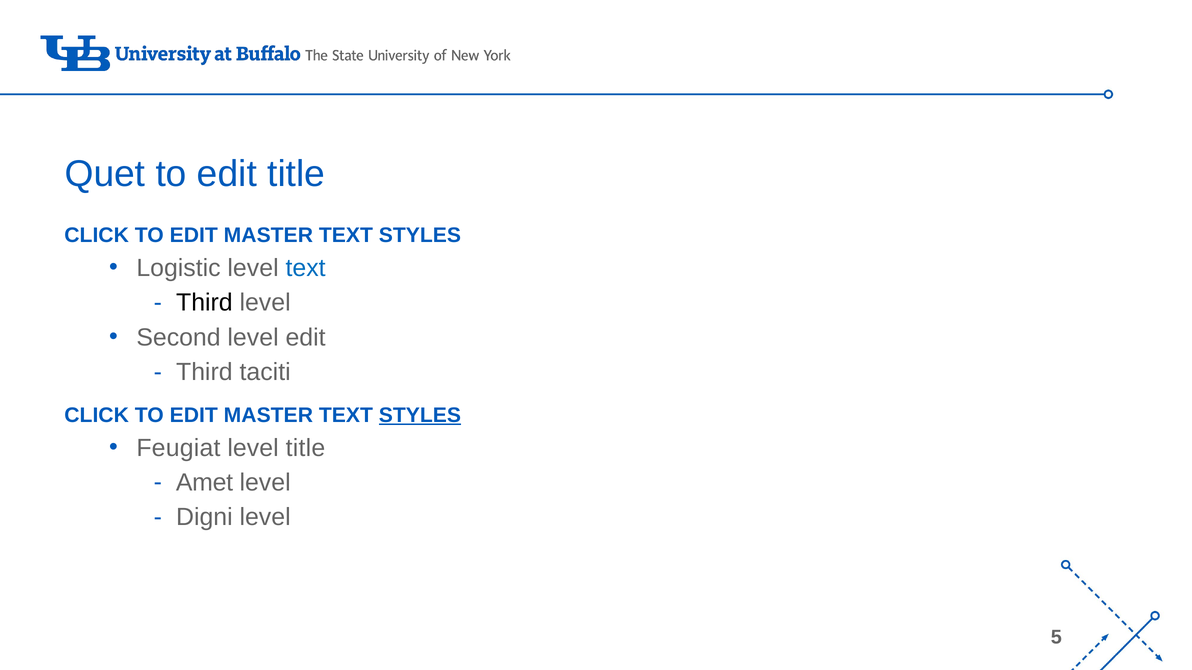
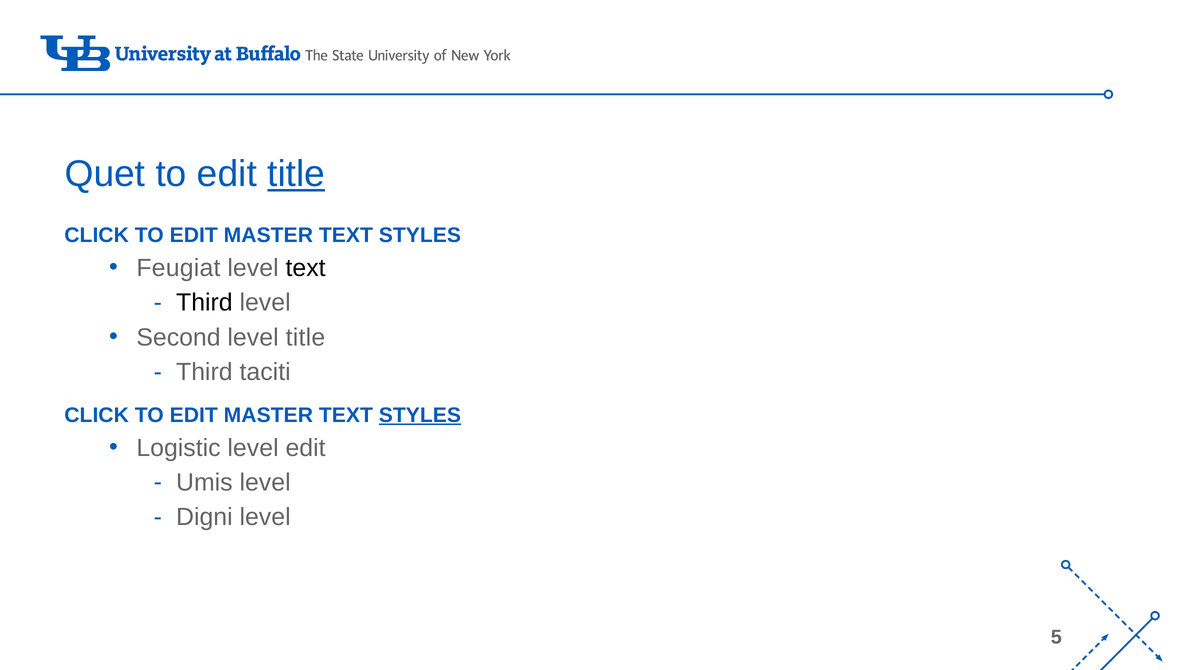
title underline: none -> present (296, 174)
Logistic: Logistic -> Feugiat (178, 268)
text colour: blue -> black (306, 268)
level edit: edit -> title (305, 338)
Feugiat: Feugiat -> Logistic (178, 448)
level title: title -> edit (306, 448)
Amet: Amet -> Umis (204, 483)
